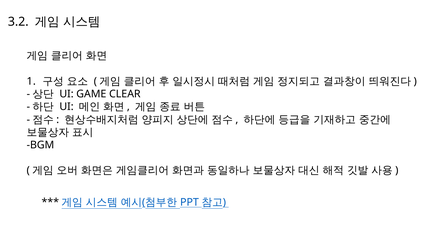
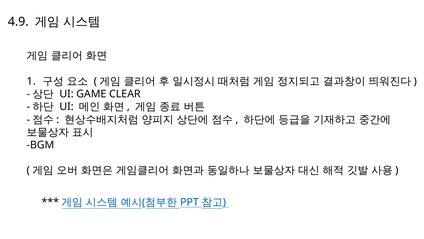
3.2: 3.2 -> 4.9 (18, 22)
